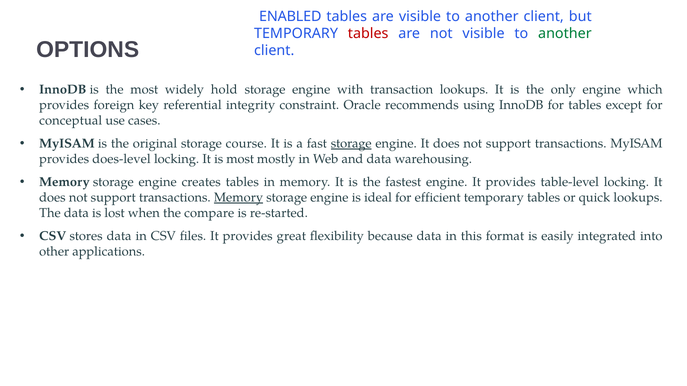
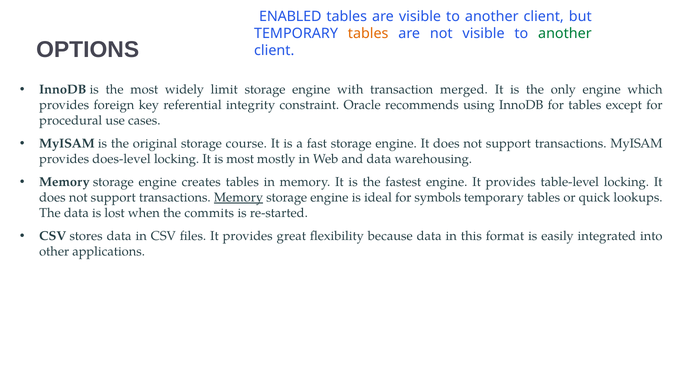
tables colour: red -> orange (368, 34)
hold: hold -> limit (224, 90)
transaction lookups: lookups -> merged (464, 90)
conceptual: conceptual -> procedural (71, 120)
storage underline: present -> none (351, 144)
efficient: efficient -> symbols (438, 198)
compare: compare -> commits (209, 213)
